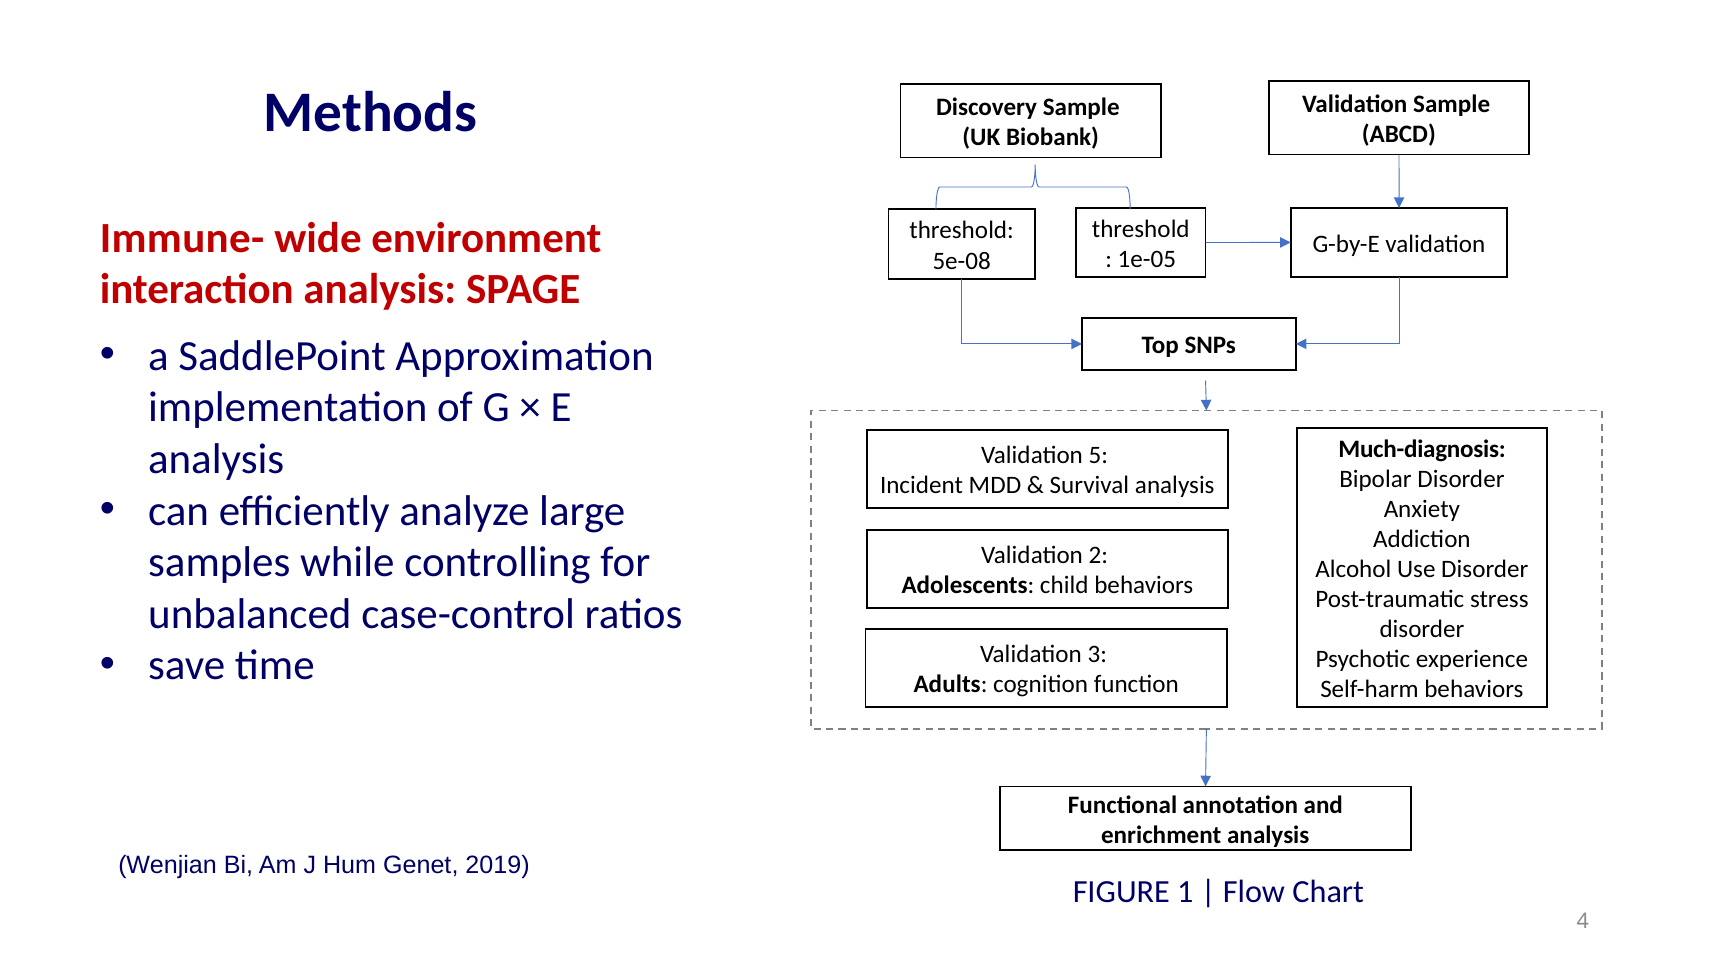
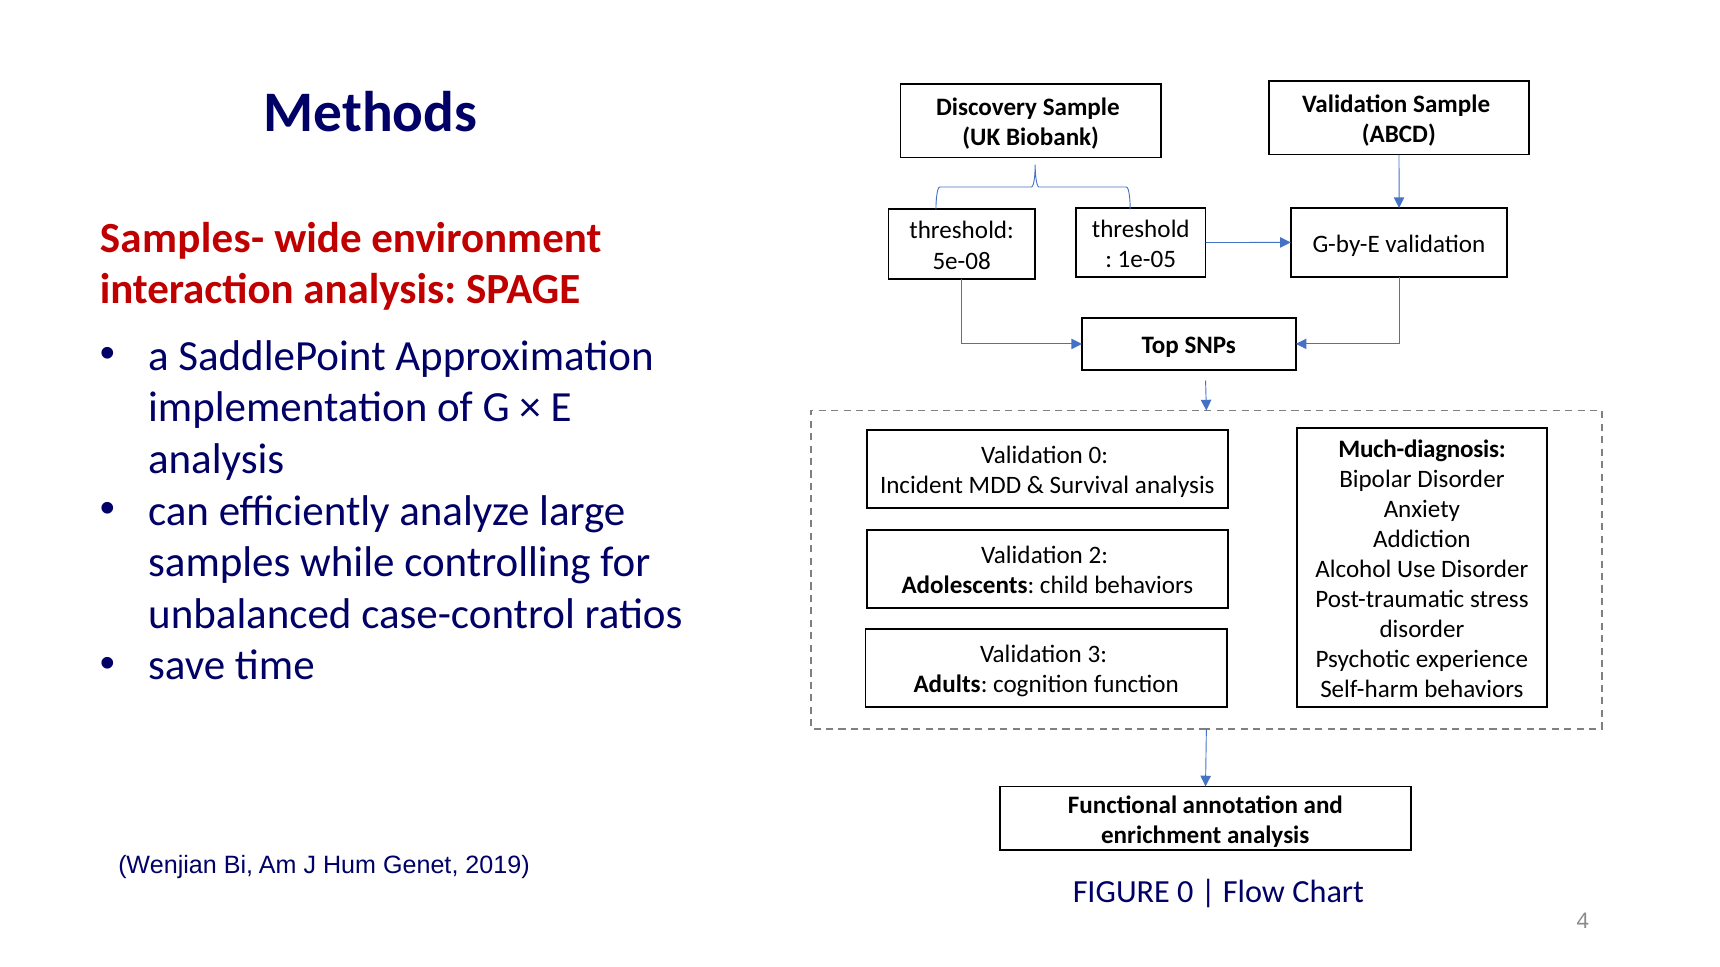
Immune-: Immune- -> Samples- (182, 238)
Validation 5: 5 -> 0 (1098, 456)
FIGURE 1: 1 -> 0 (1185, 893)
